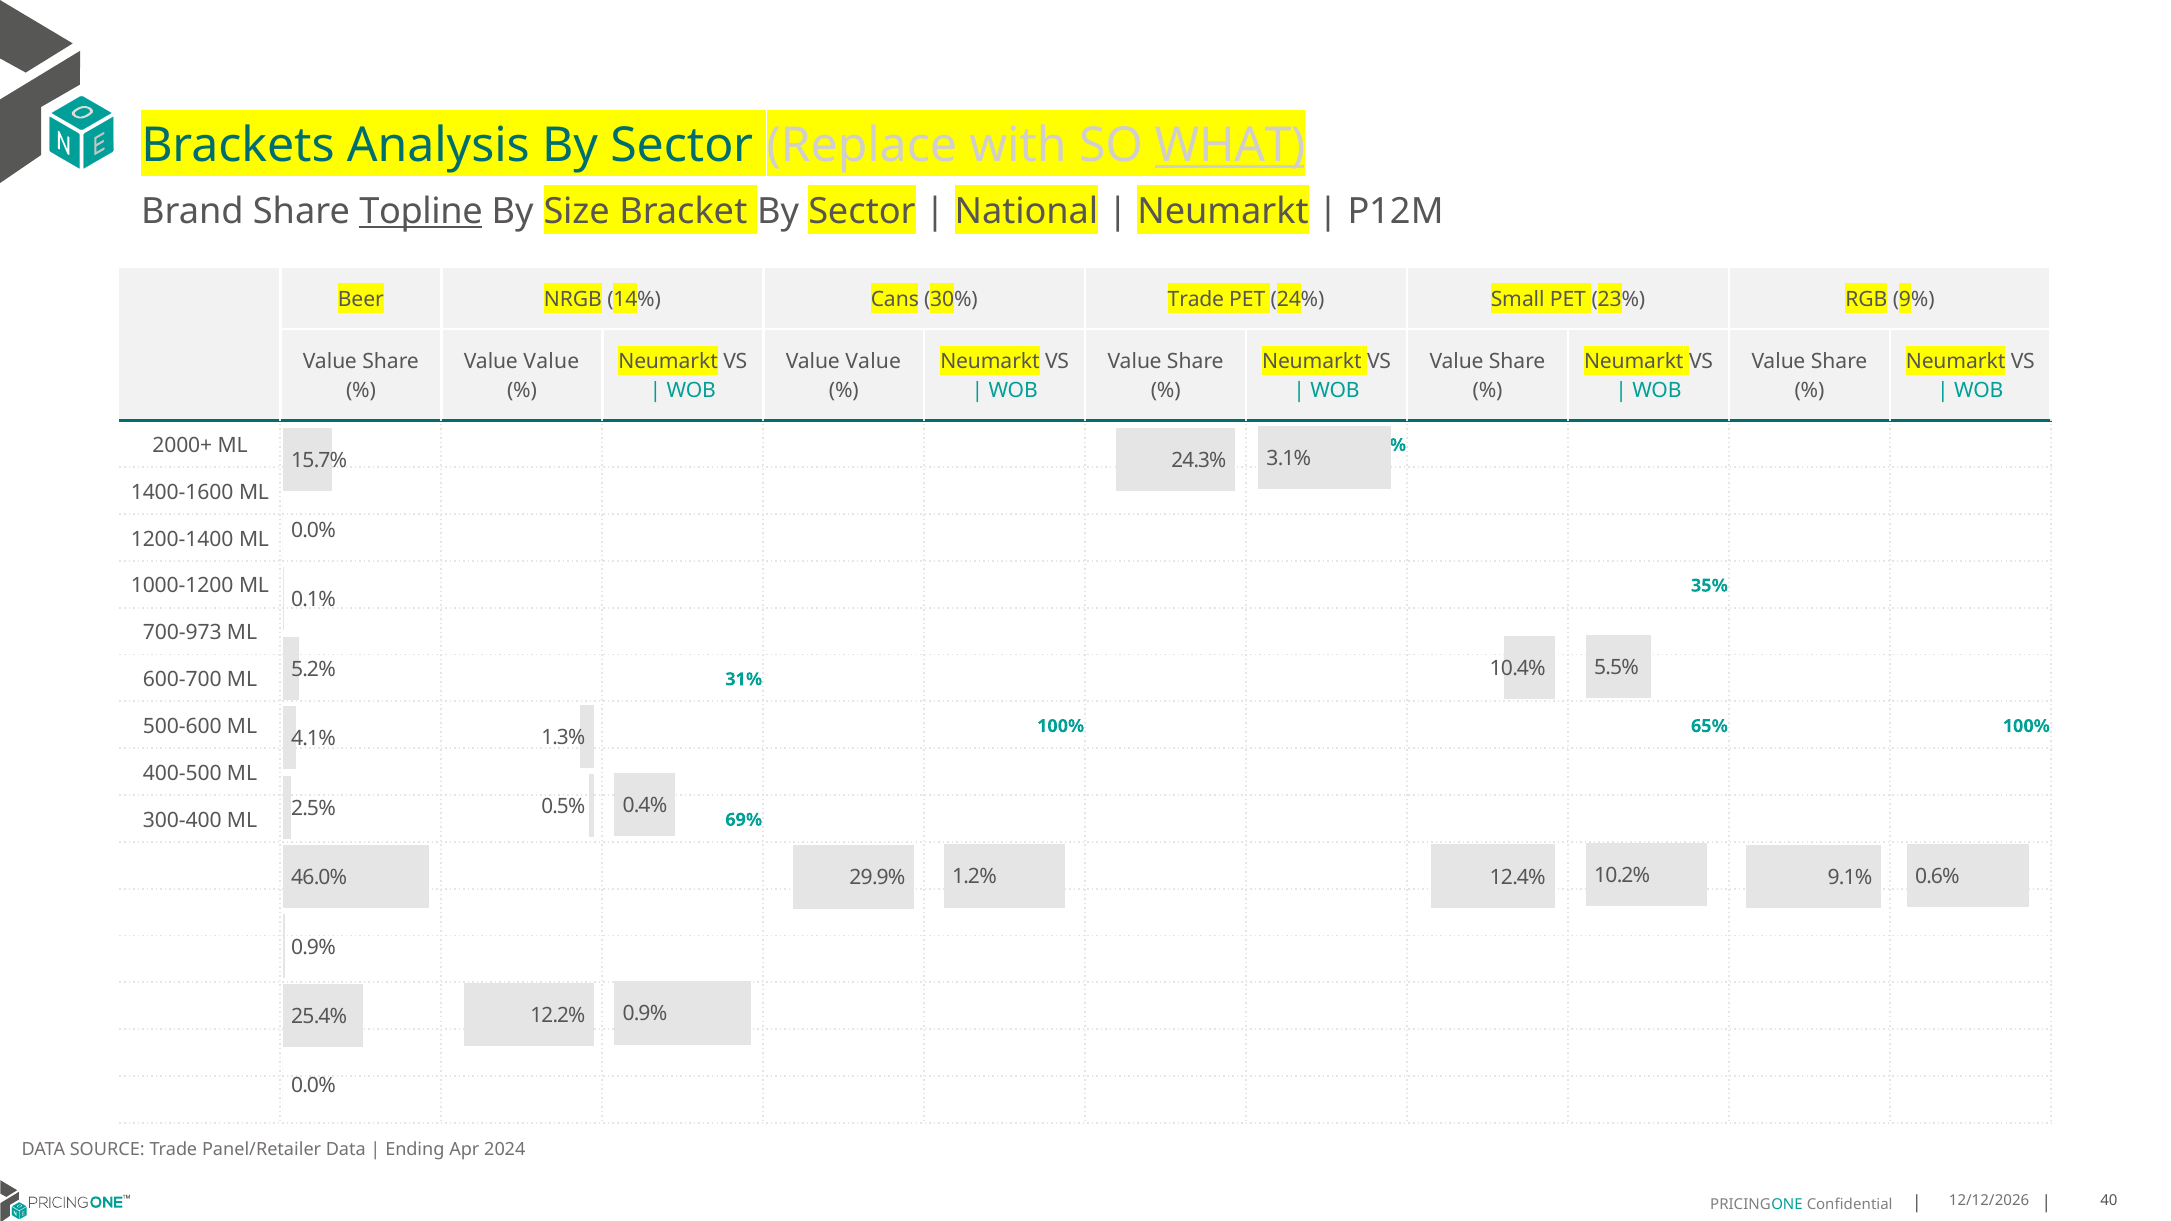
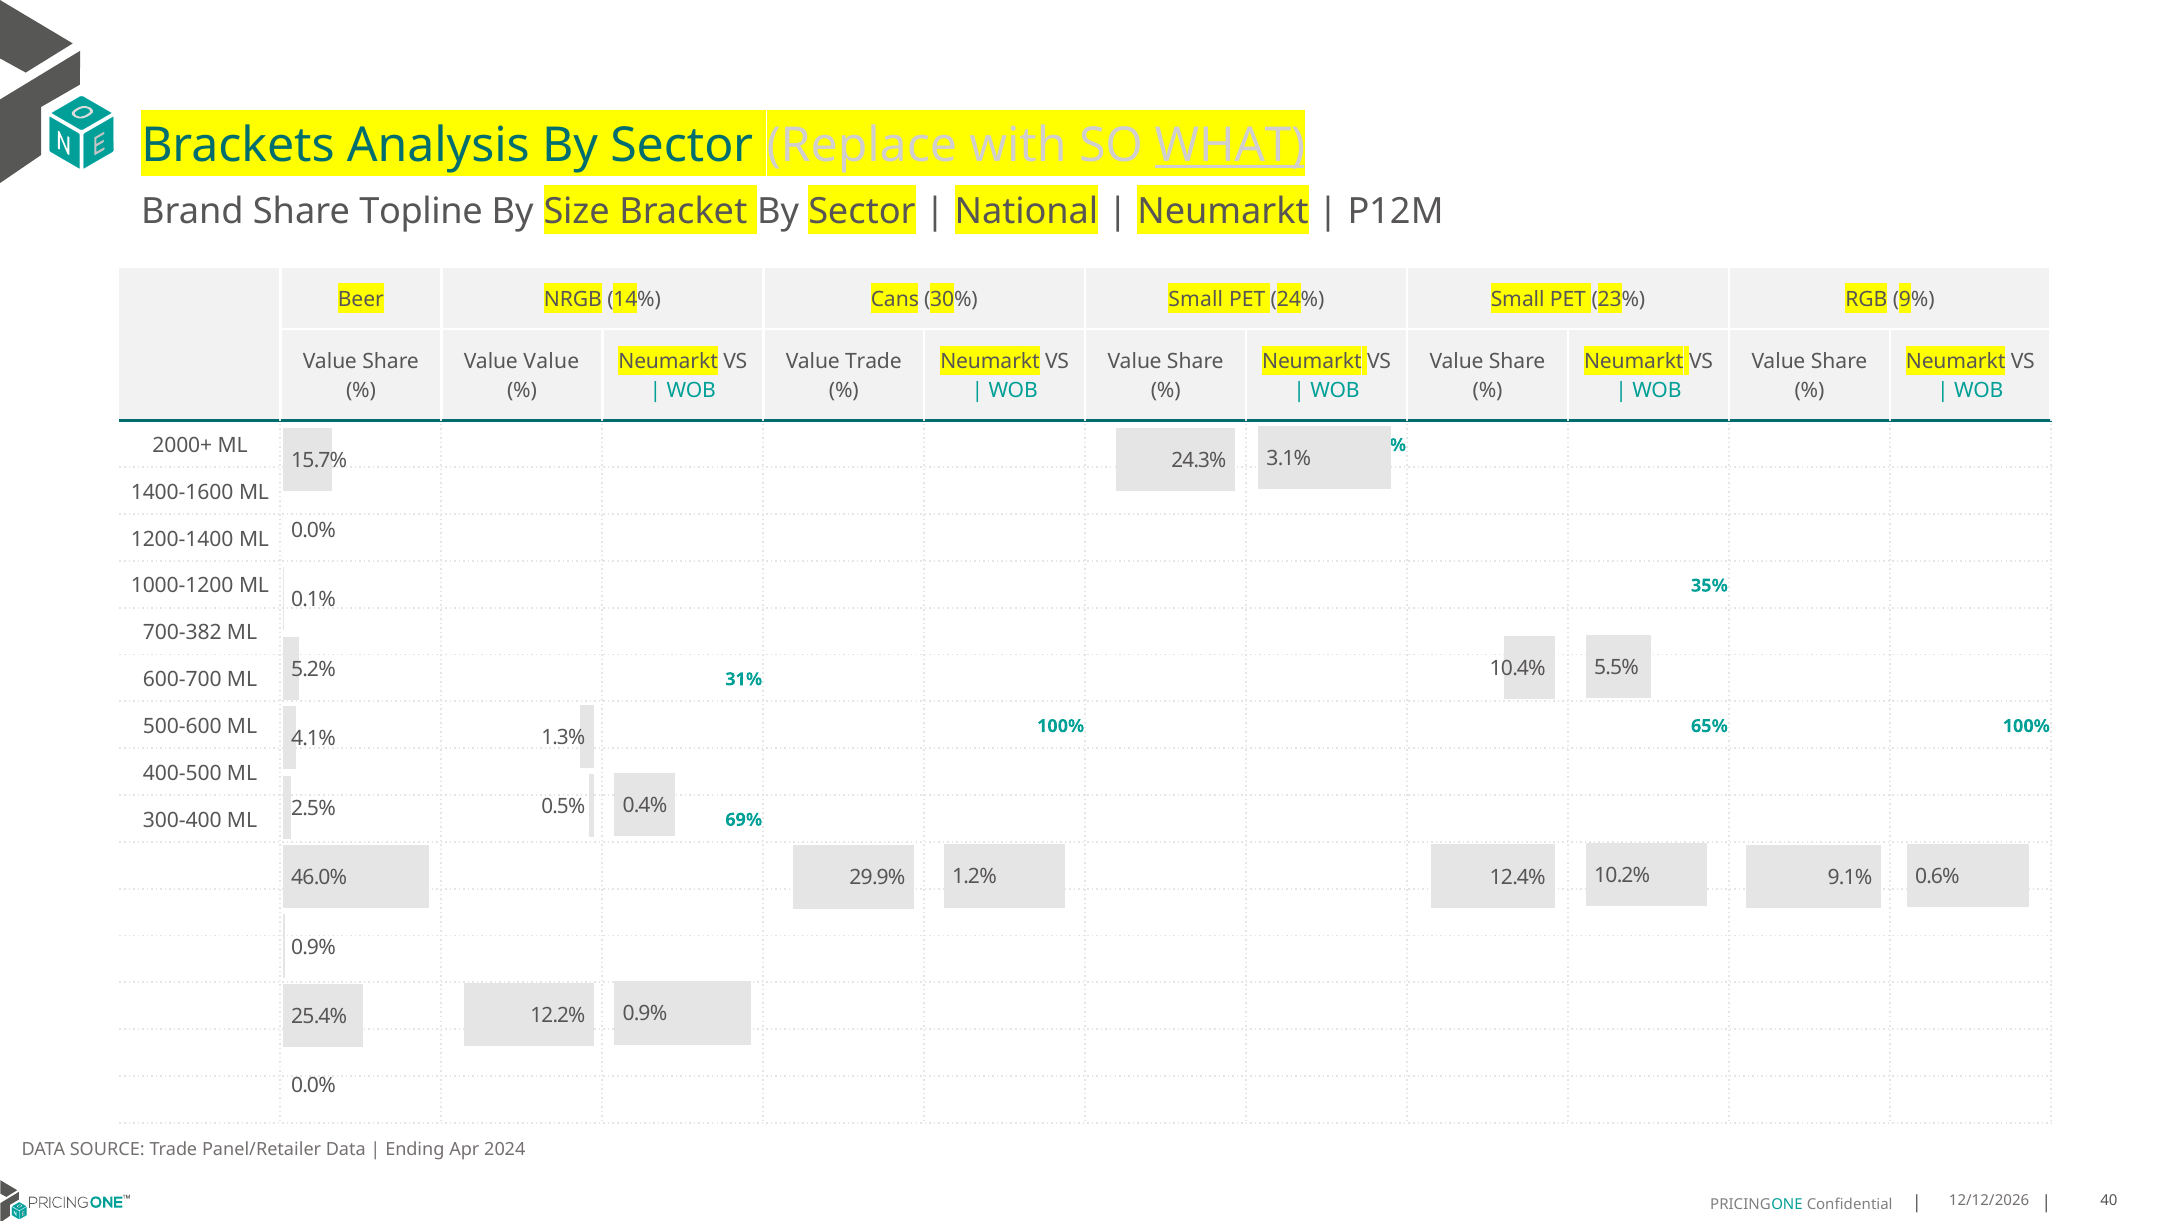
Topline underline: present -> none (421, 212)
30% Trade: Trade -> Small (1196, 299)
Value: Value -> Trade (873, 362)
700-973: 700-973 -> 700-382 (182, 633)
